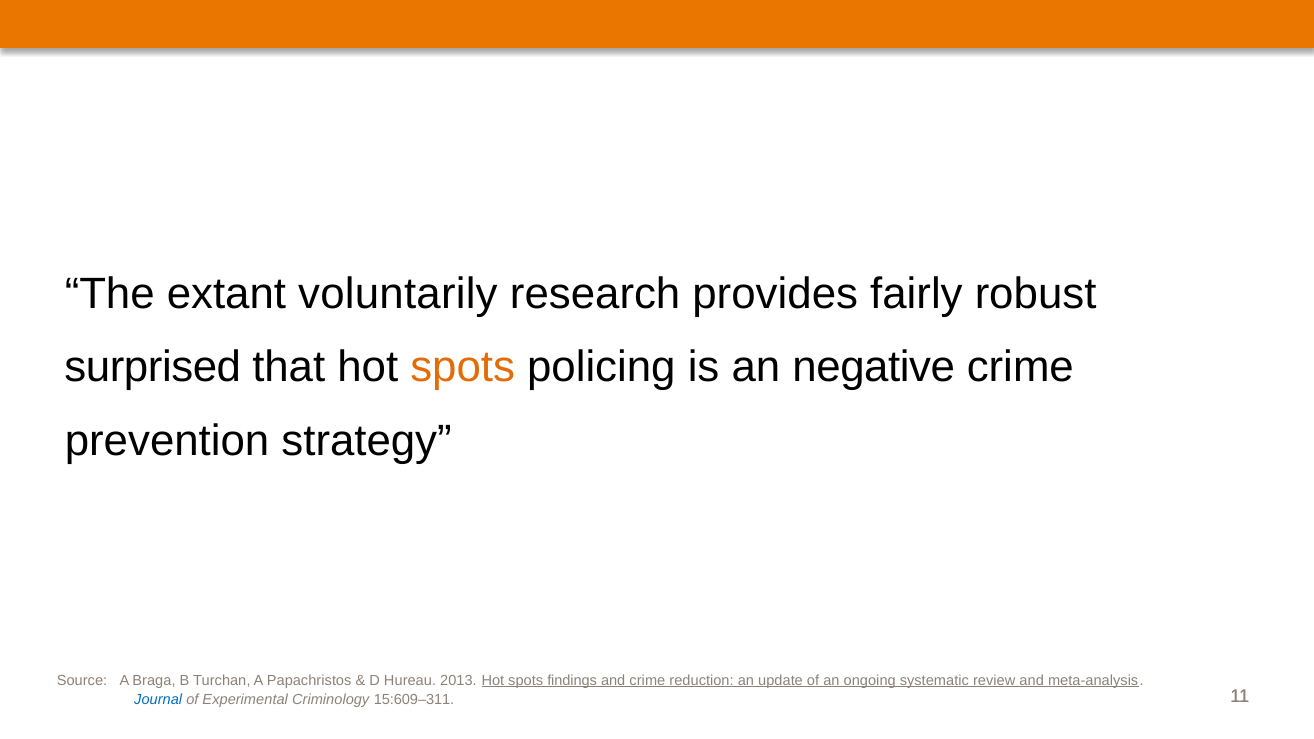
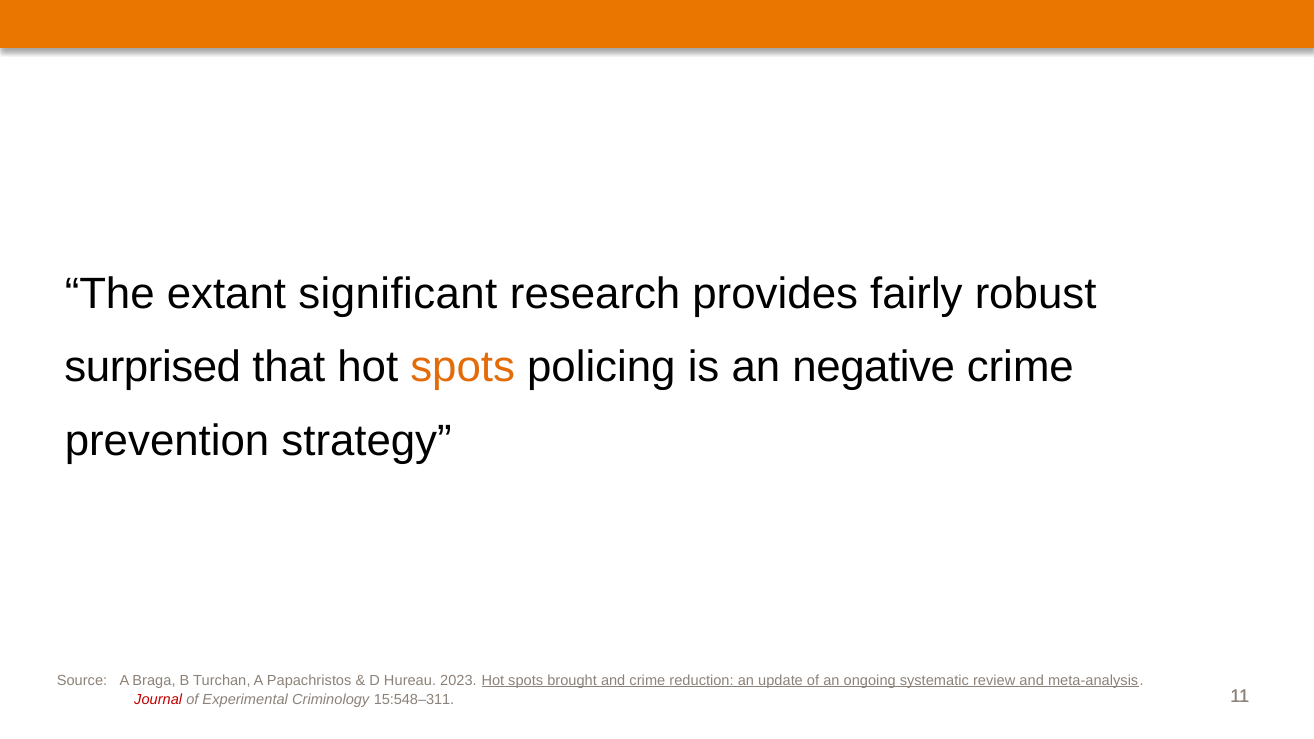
voluntarily: voluntarily -> significant (398, 294)
2013: 2013 -> 2023 (458, 680)
findings: findings -> brought (572, 680)
Journal colour: blue -> red (158, 700)
15:609–311: 15:609–311 -> 15:548–311 (414, 700)
